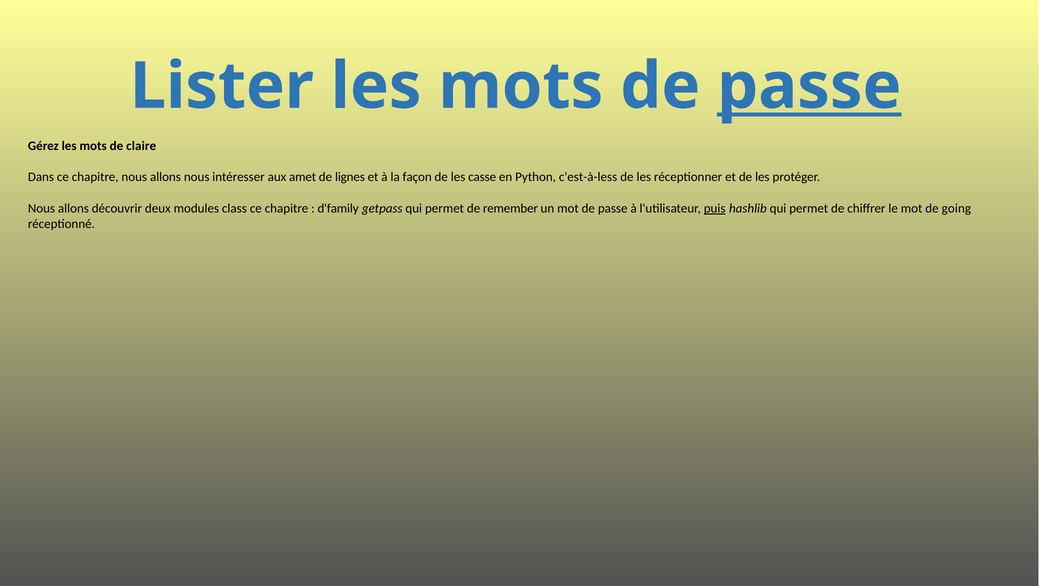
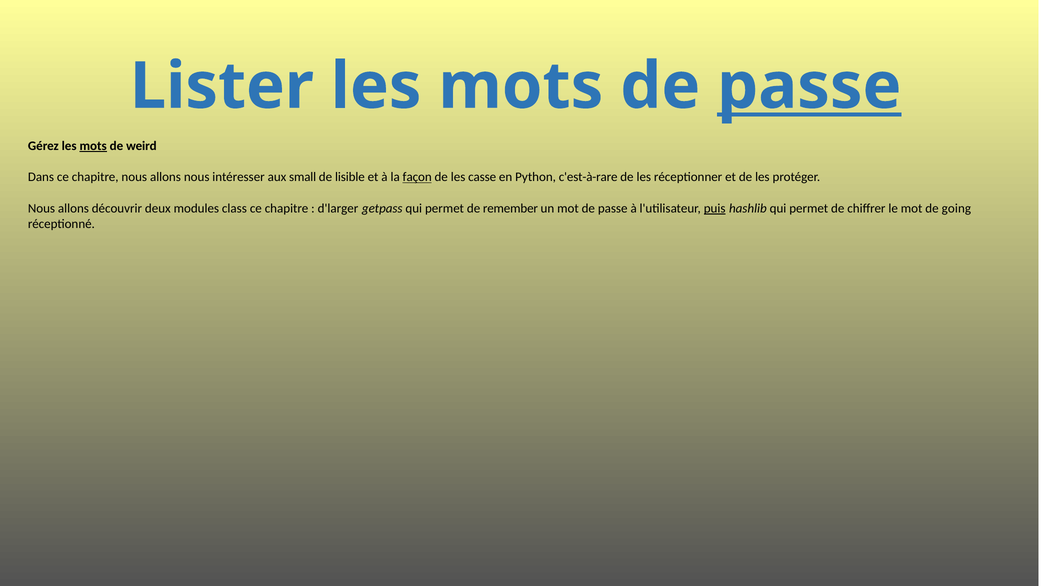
mots underline: none -> present (93, 146)
claire: claire -> weird (141, 146)
amet: amet -> small (303, 177)
lignes: lignes -> lisible (350, 177)
façon underline: none -> present (417, 177)
c'est-à-less: c'est-à-less -> c'est-à-rare (588, 177)
d'family: d'family -> d'larger (338, 208)
